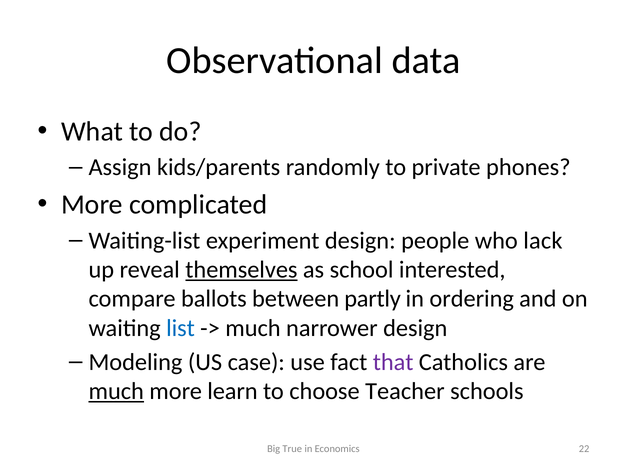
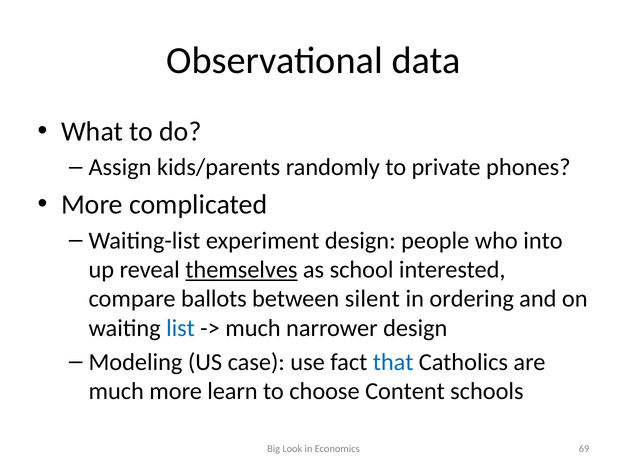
lack: lack -> into (543, 241)
partly: partly -> silent (372, 299)
that colour: purple -> blue (393, 362)
much underline: present -> none (116, 392)
Teacher: Teacher -> Content (405, 392)
True: True -> Look (292, 449)
22: 22 -> 69 (584, 449)
